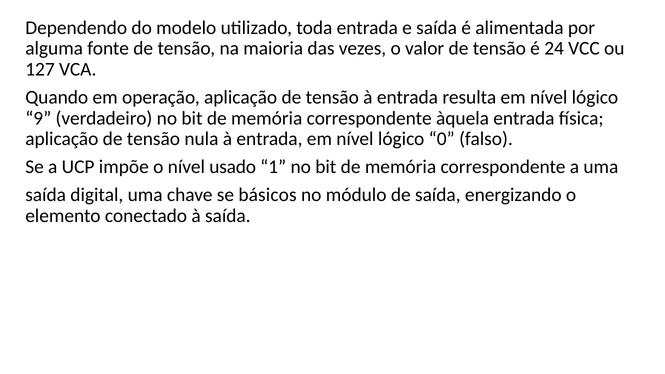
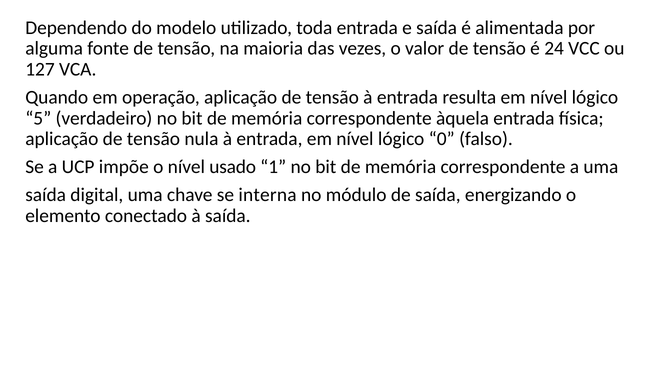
9: 9 -> 5 (38, 118)
básicos: básicos -> interna (267, 195)
